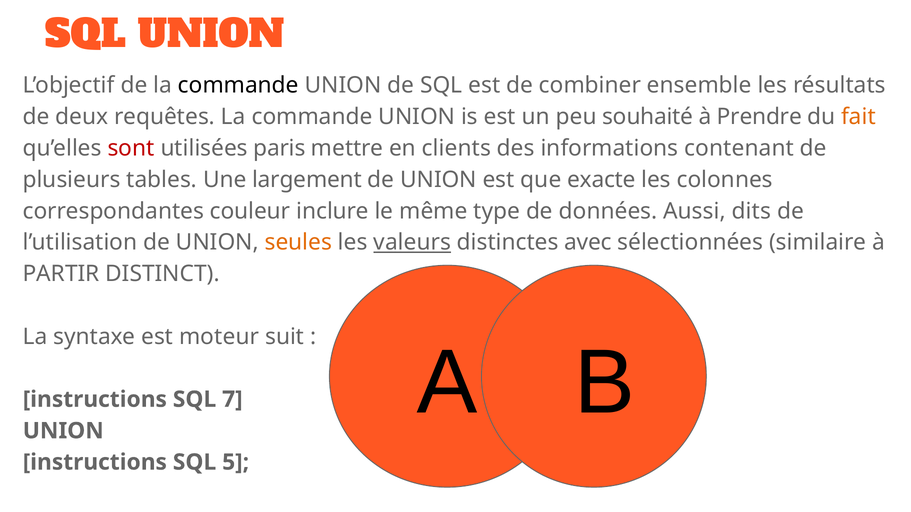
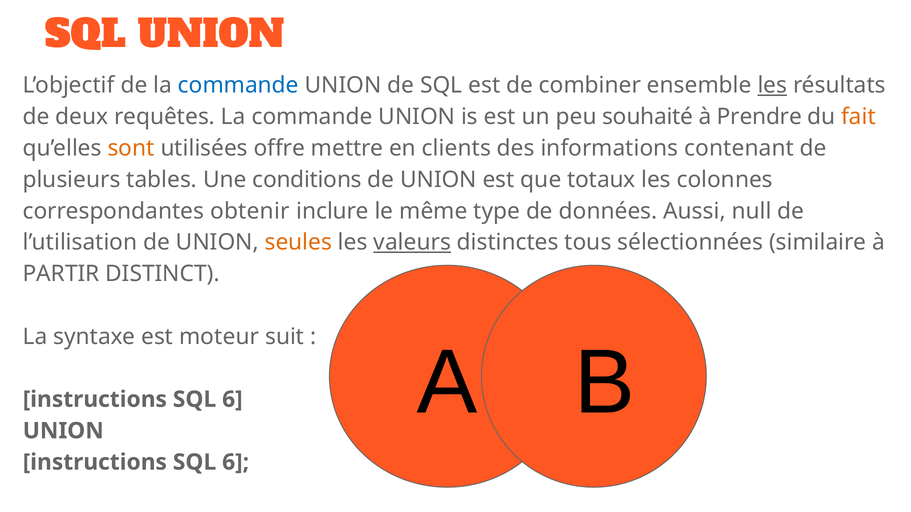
commande colour: black -> blue (238, 86)
les underline: none -> present (772, 86)
sont colour: red -> orange (131, 148)
paris: paris -> offre (279, 148)
largement: largement -> conditions (307, 180)
exacte: exacte -> totaux (601, 180)
couleur: couleur -> obtenir (250, 211)
dits: dits -> null (751, 211)
avec: avec -> tous (588, 243)
7: 7 -> 6 (232, 400)
5: 5 -> 6 (236, 463)
